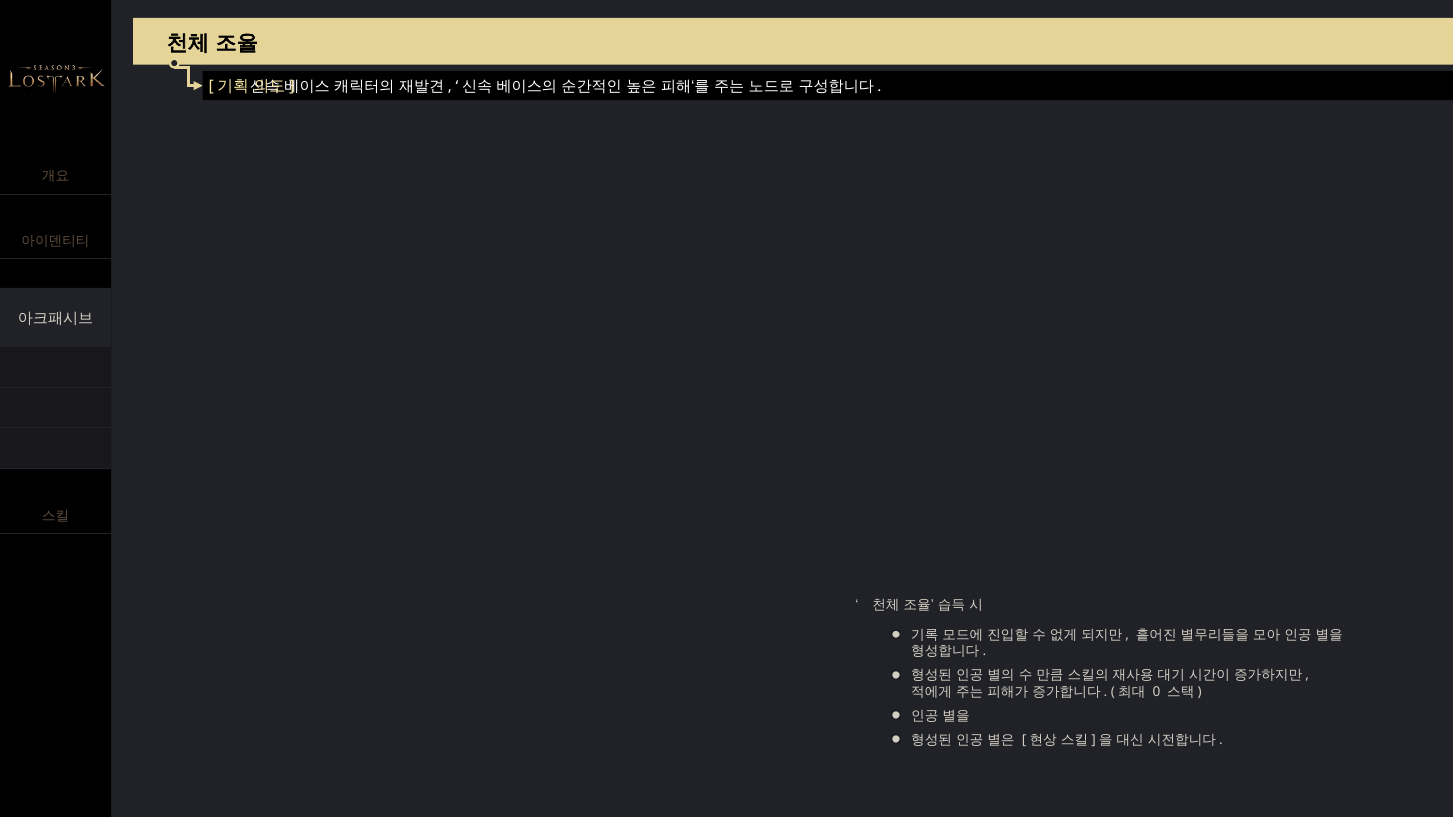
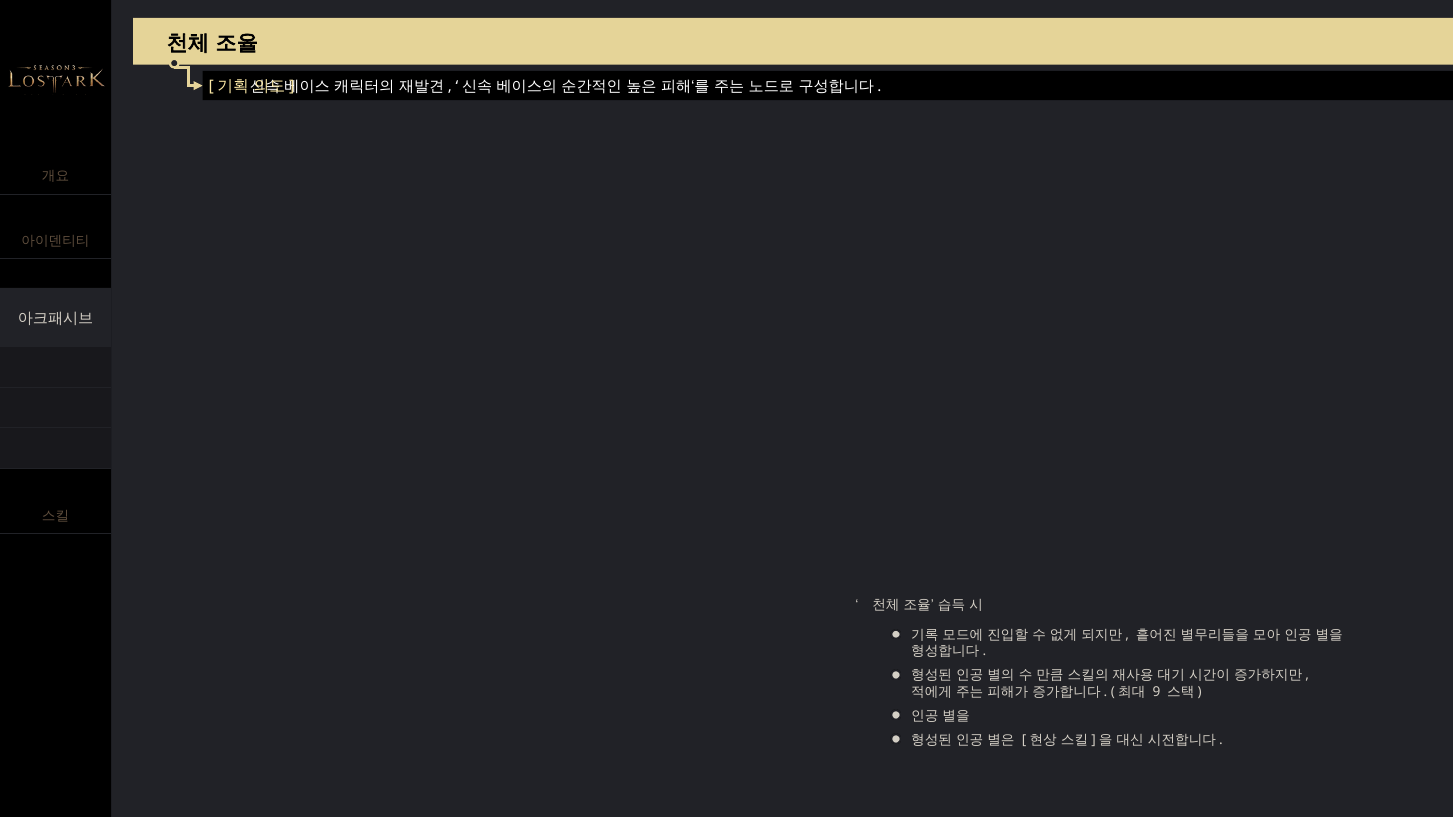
0: 0 -> 9 (1157, 692)
